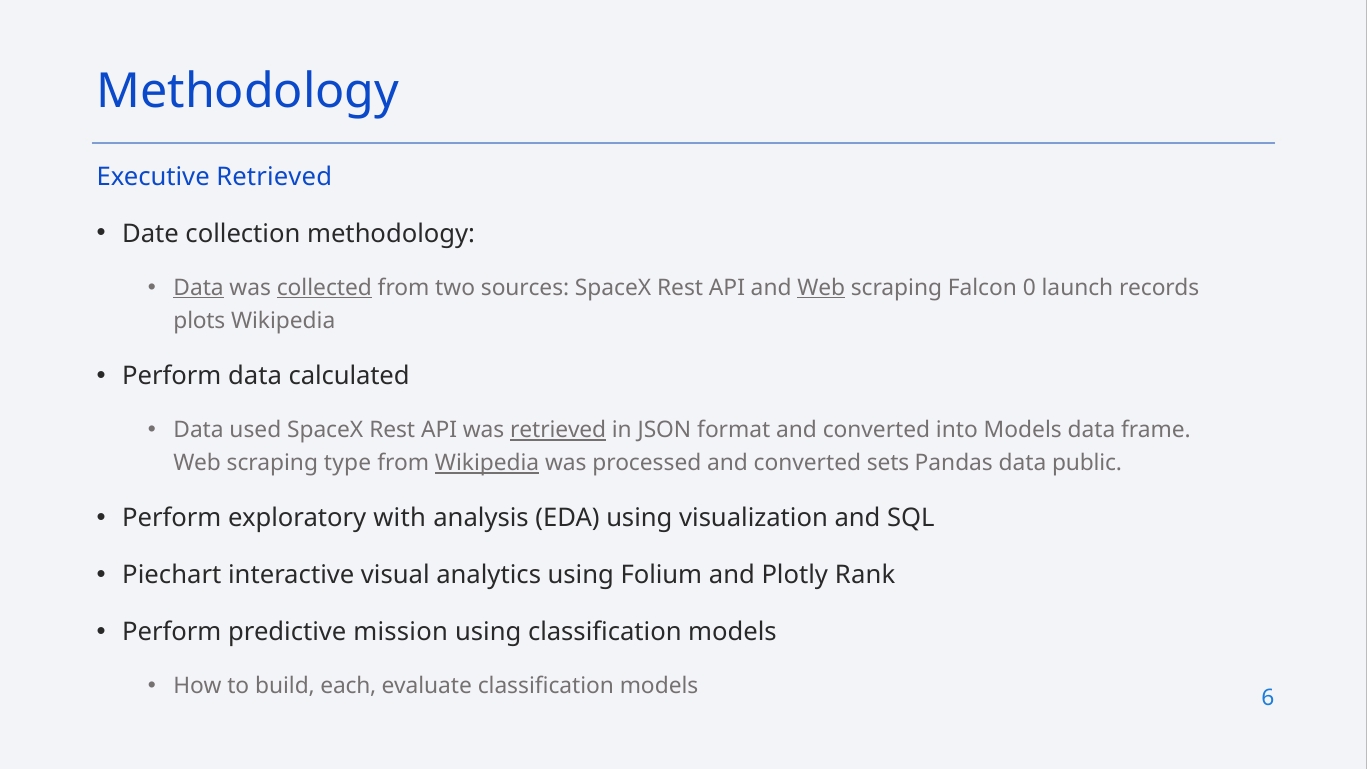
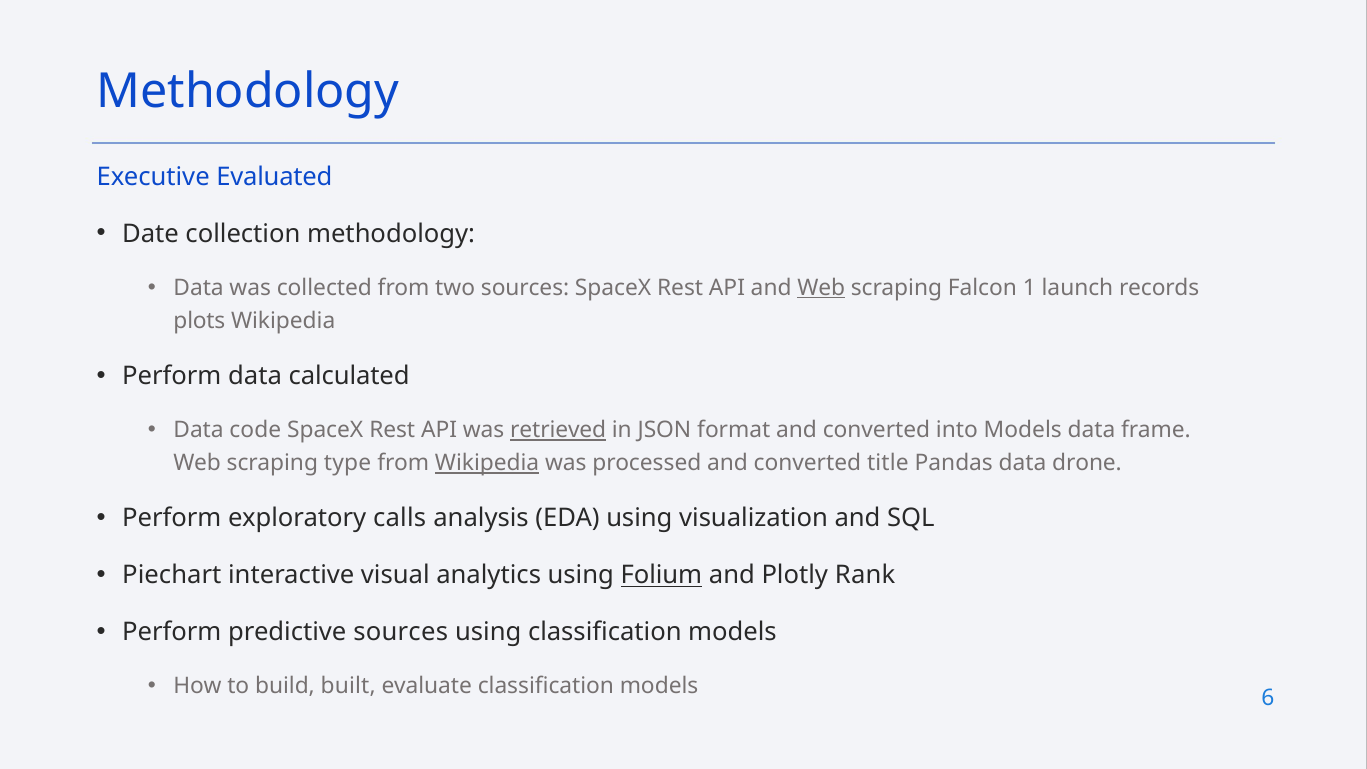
Executive Retrieved: Retrieved -> Evaluated (274, 177)
Data underline: present -> none (199, 288)
collected underline: present -> none (324, 288)
0: 0 -> 1 (1029, 288)
used: used -> code (255, 430)
sets: sets -> title (888, 463)
public: public -> drone (1087, 463)
with: with -> calls (400, 518)
Folium underline: none -> present (661, 575)
predictive mission: mission -> sources (401, 632)
each: each -> built (348, 686)
